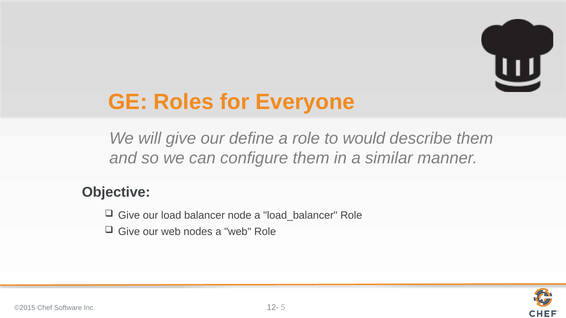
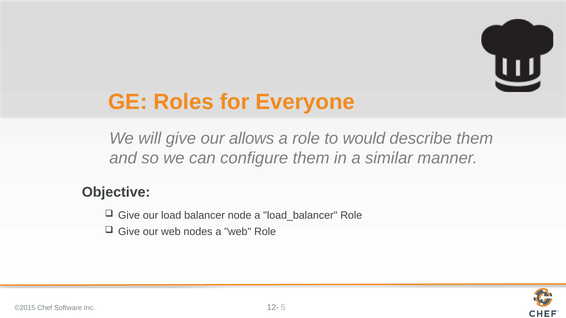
define: define -> allows (252, 138)
